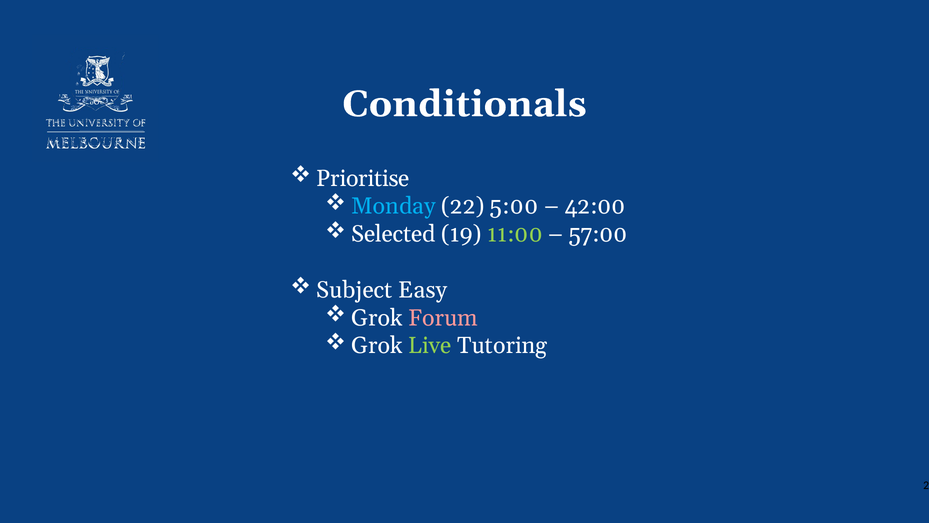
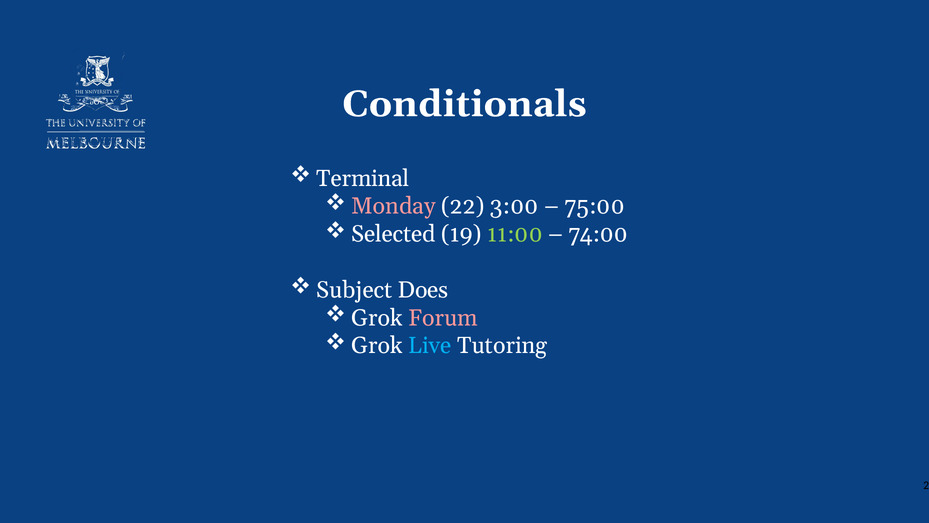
Prioritise: Prioritise -> Terminal (363, 178)
Monday colour: light blue -> pink (393, 206)
5:00: 5:00 -> 3:00 (514, 206)
42:00: 42:00 -> 75:00 (595, 206)
57:00: 57:00 -> 74:00 (598, 234)
Easy: Easy -> Does (423, 290)
Live colour: light green -> light blue (430, 345)
